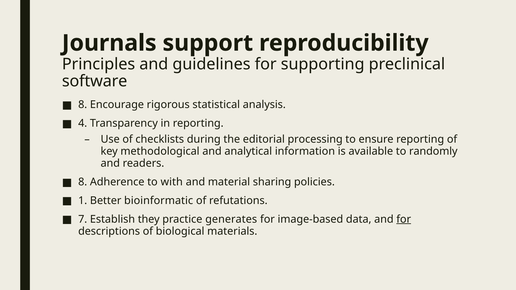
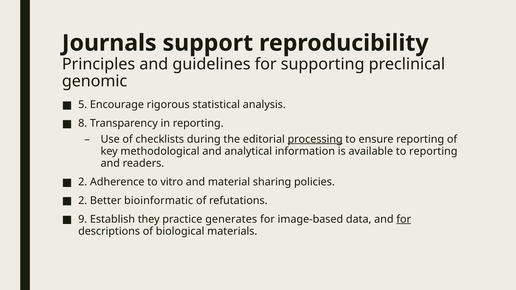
software: software -> genomic (95, 81)
8: 8 -> 5 (83, 105)
4: 4 -> 8 (83, 123)
processing underline: none -> present (315, 139)
to randomly: randomly -> reporting (433, 151)
8: 8 -> 2 (83, 182)
with: with -> vitro (172, 182)
1: 1 -> 2 (83, 201)
7: 7 -> 9 (83, 219)
